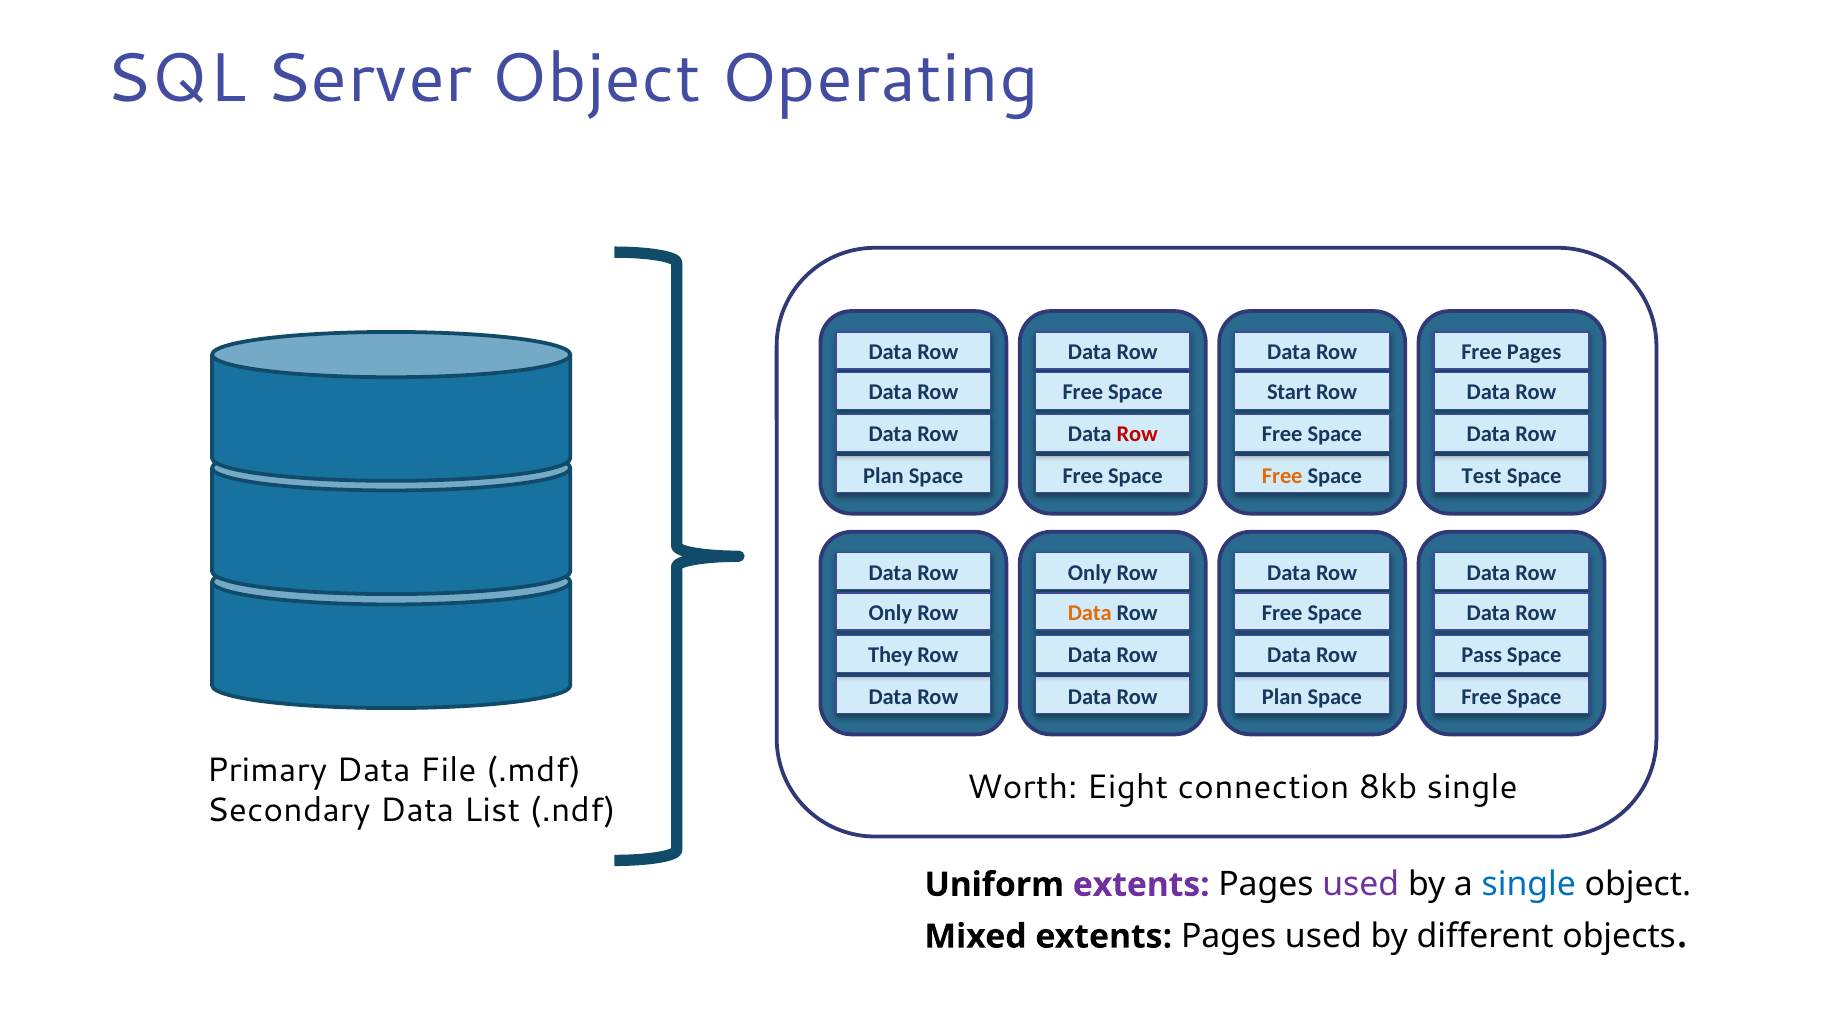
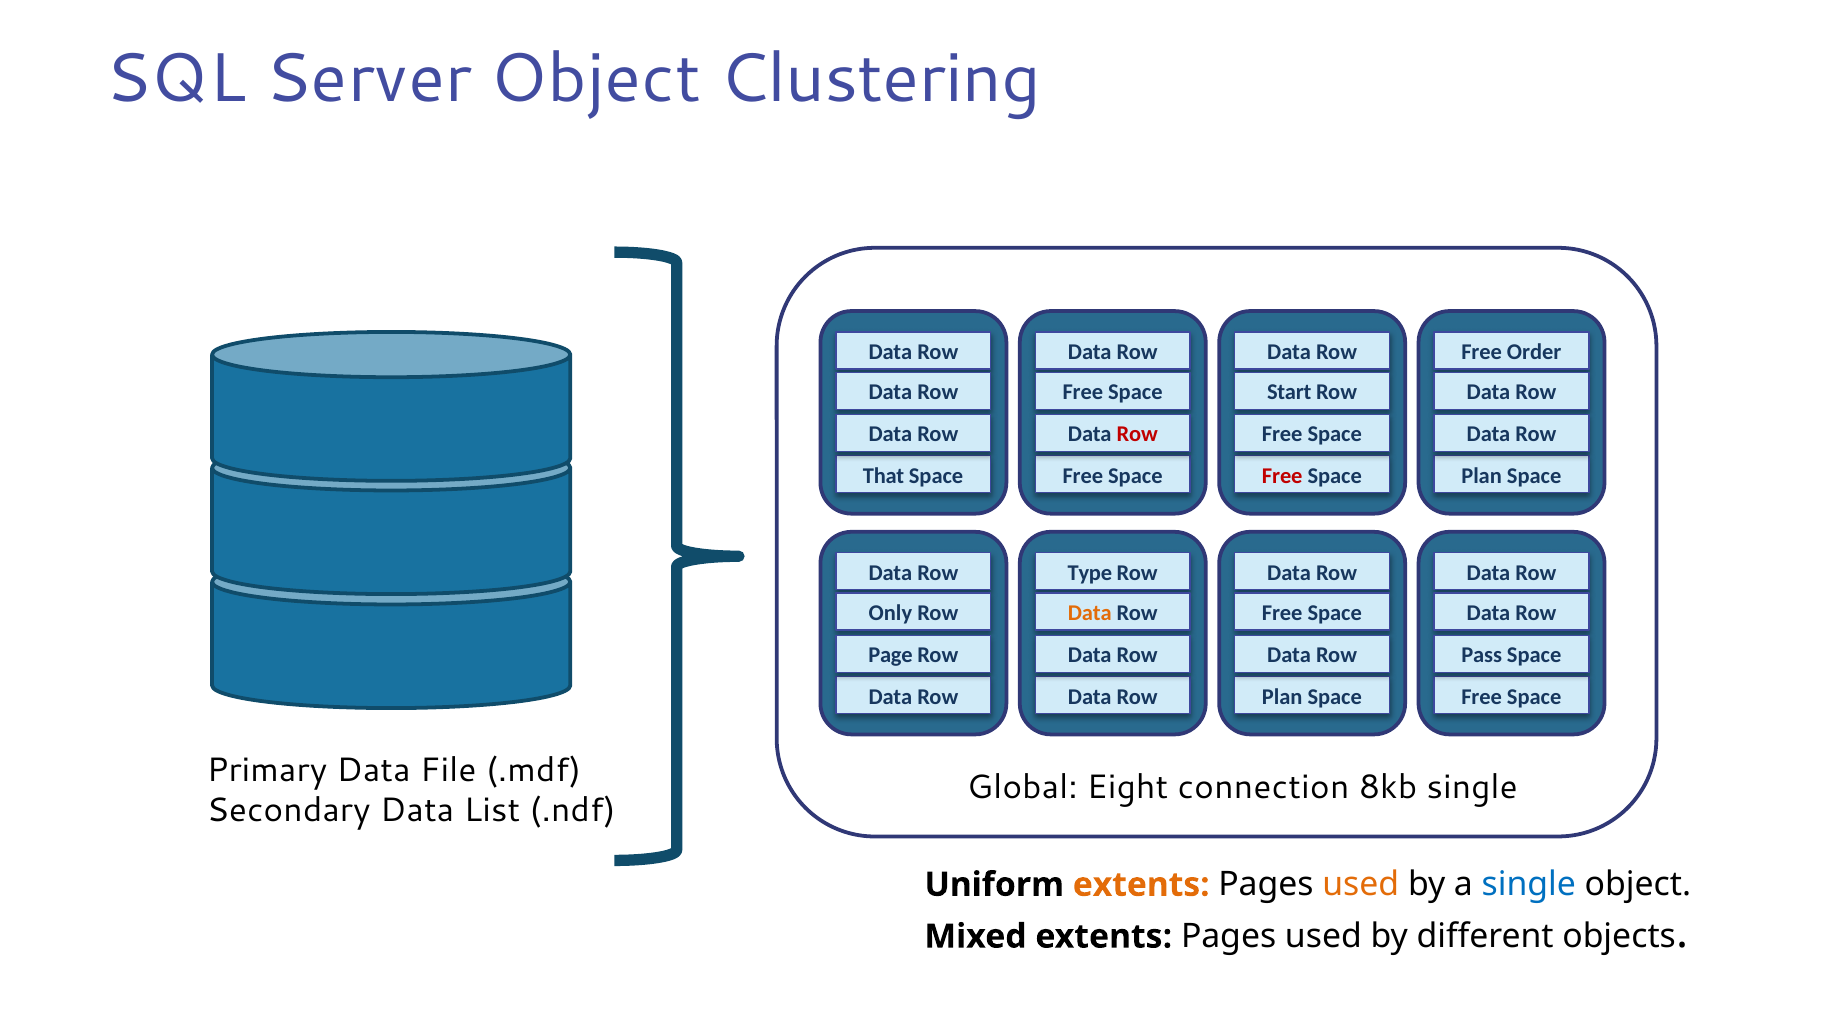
Operating: Operating -> Clustering (880, 79)
Free Pages: Pages -> Order (1534, 352)
Plan: Plan -> That (884, 476)
Free colour: orange -> red (1282, 476)
Test: Test -> Plan (1482, 476)
Only: Only -> Type (1090, 573)
They: They -> Page (890, 655)
Worth: Worth -> Global (1022, 787)
extents colour: purple -> orange (1141, 885)
used colour: purple -> orange (1361, 885)
